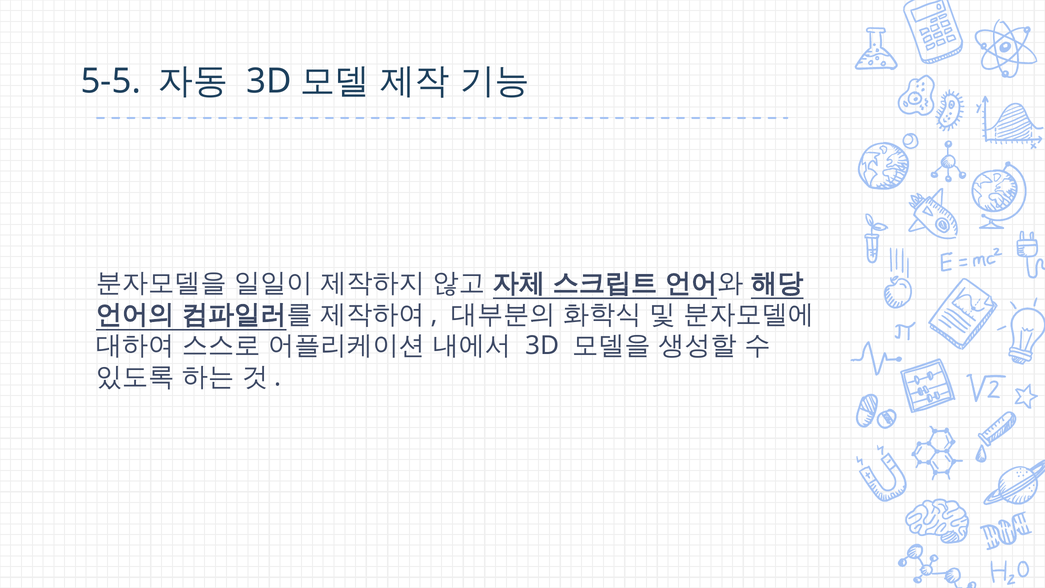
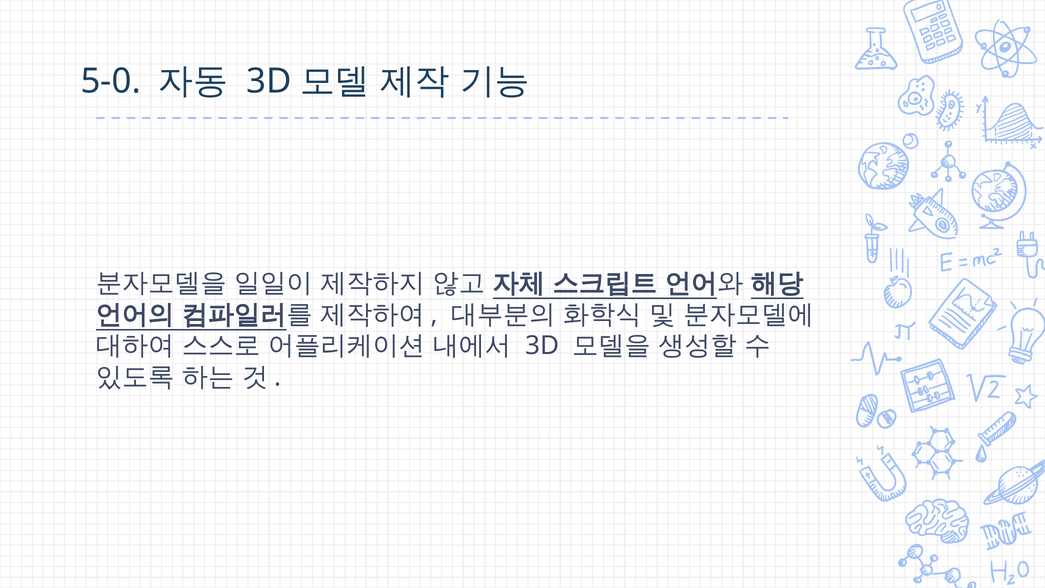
5-5: 5-5 -> 5-0 (111, 81)
